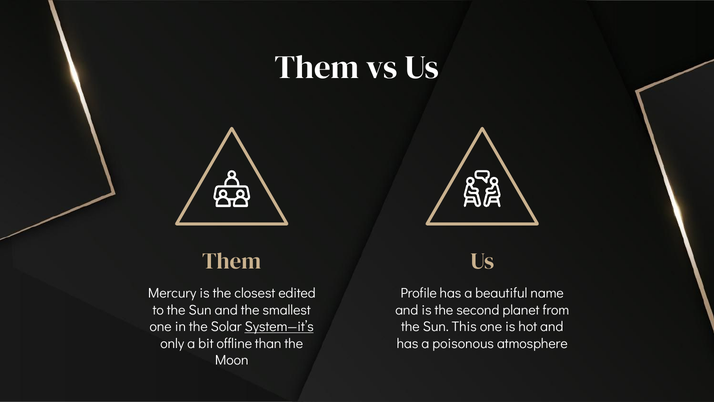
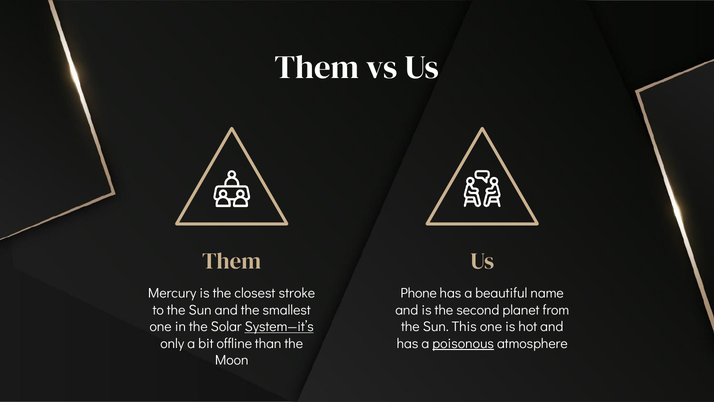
edited: edited -> stroke (297, 293)
Profile: Profile -> Phone (419, 293)
poisonous underline: none -> present (463, 343)
